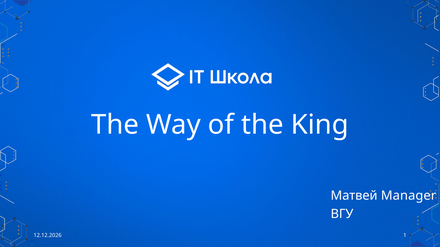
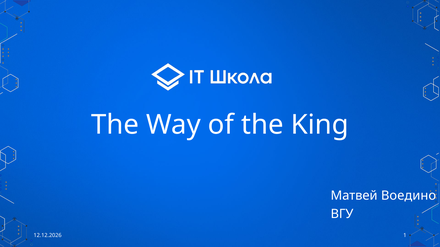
Manager: Manager -> Воедино (409, 196)
